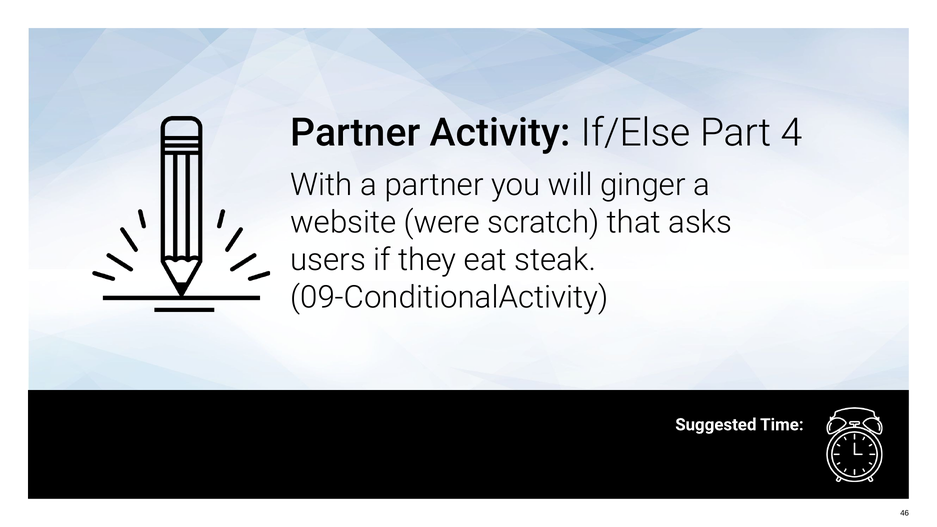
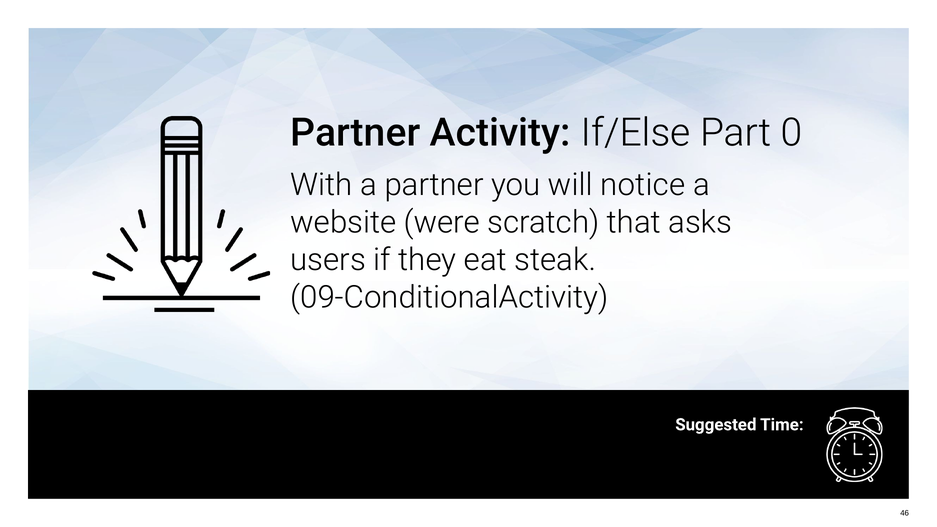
4: 4 -> 0 (792, 133)
ginger: ginger -> notice (643, 185)
